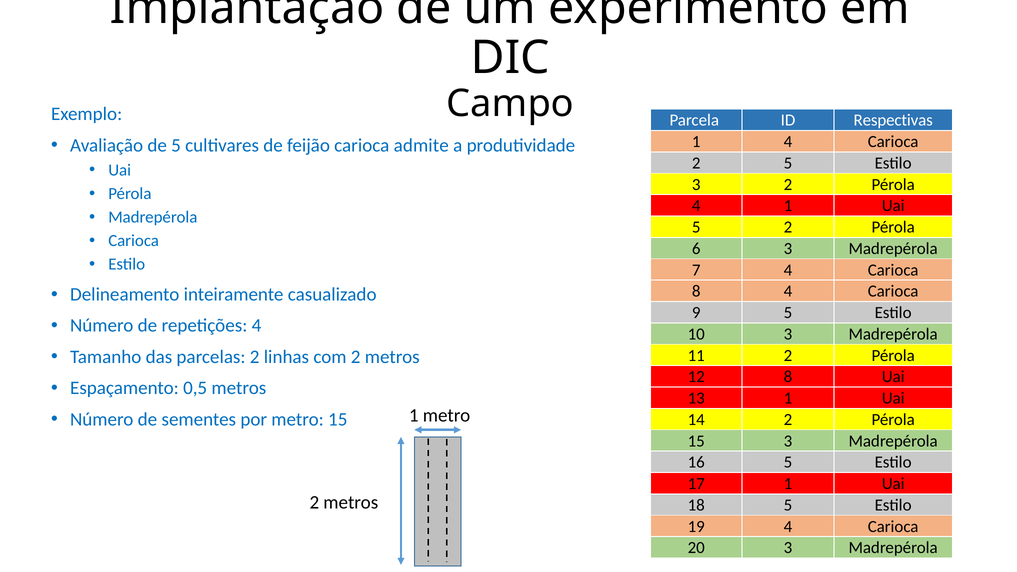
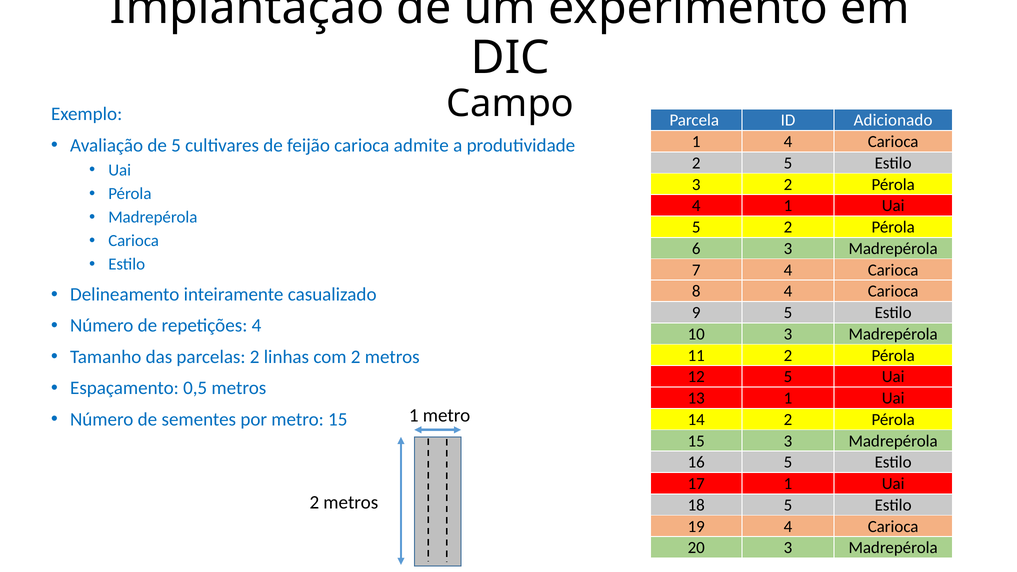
Respectivas: Respectivas -> Adicionado (893, 120)
12 8: 8 -> 5 (788, 377)
